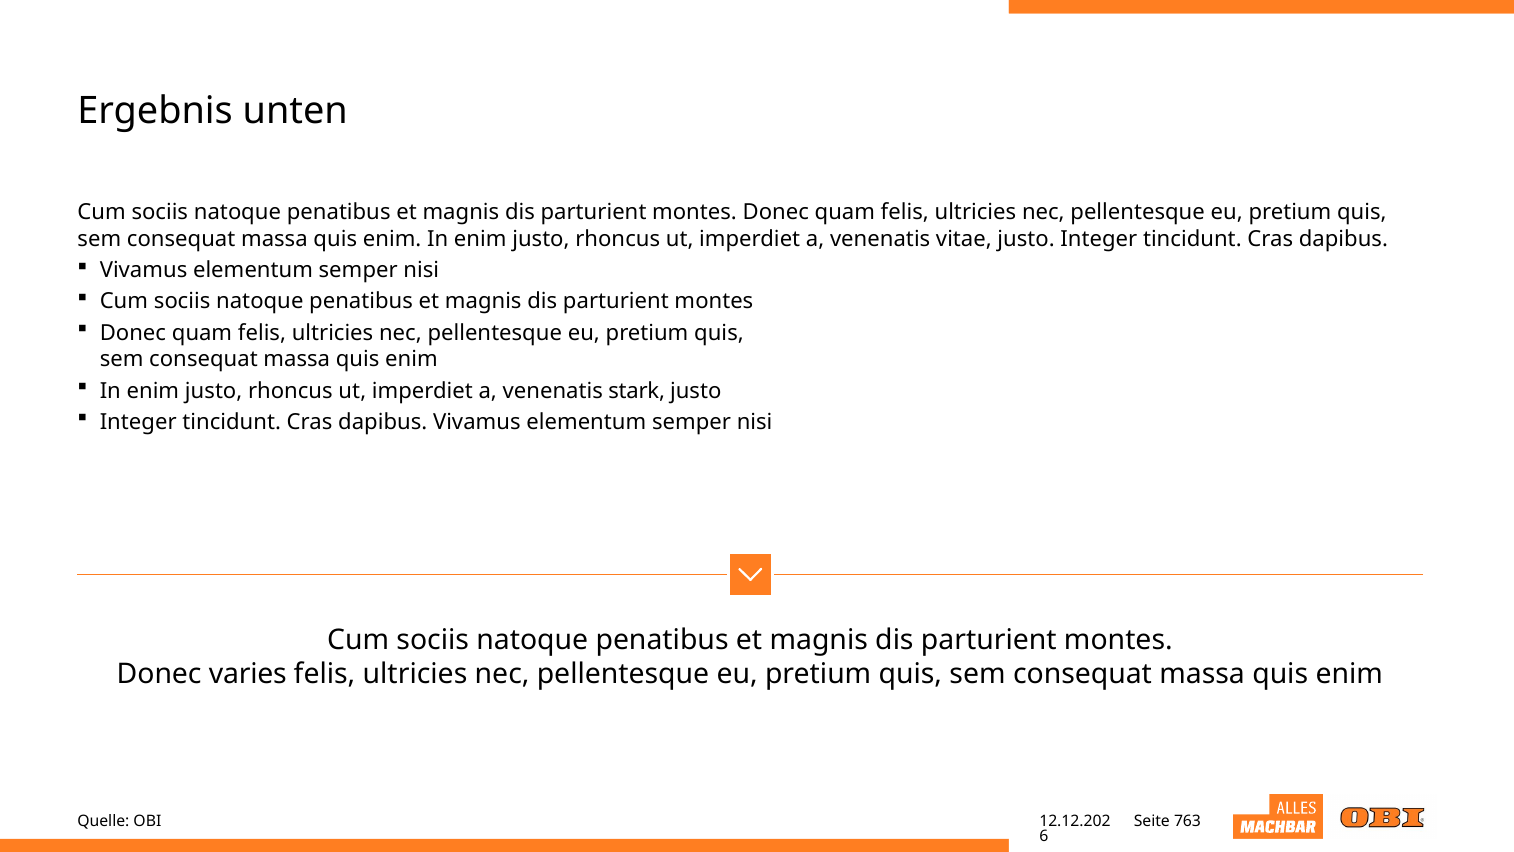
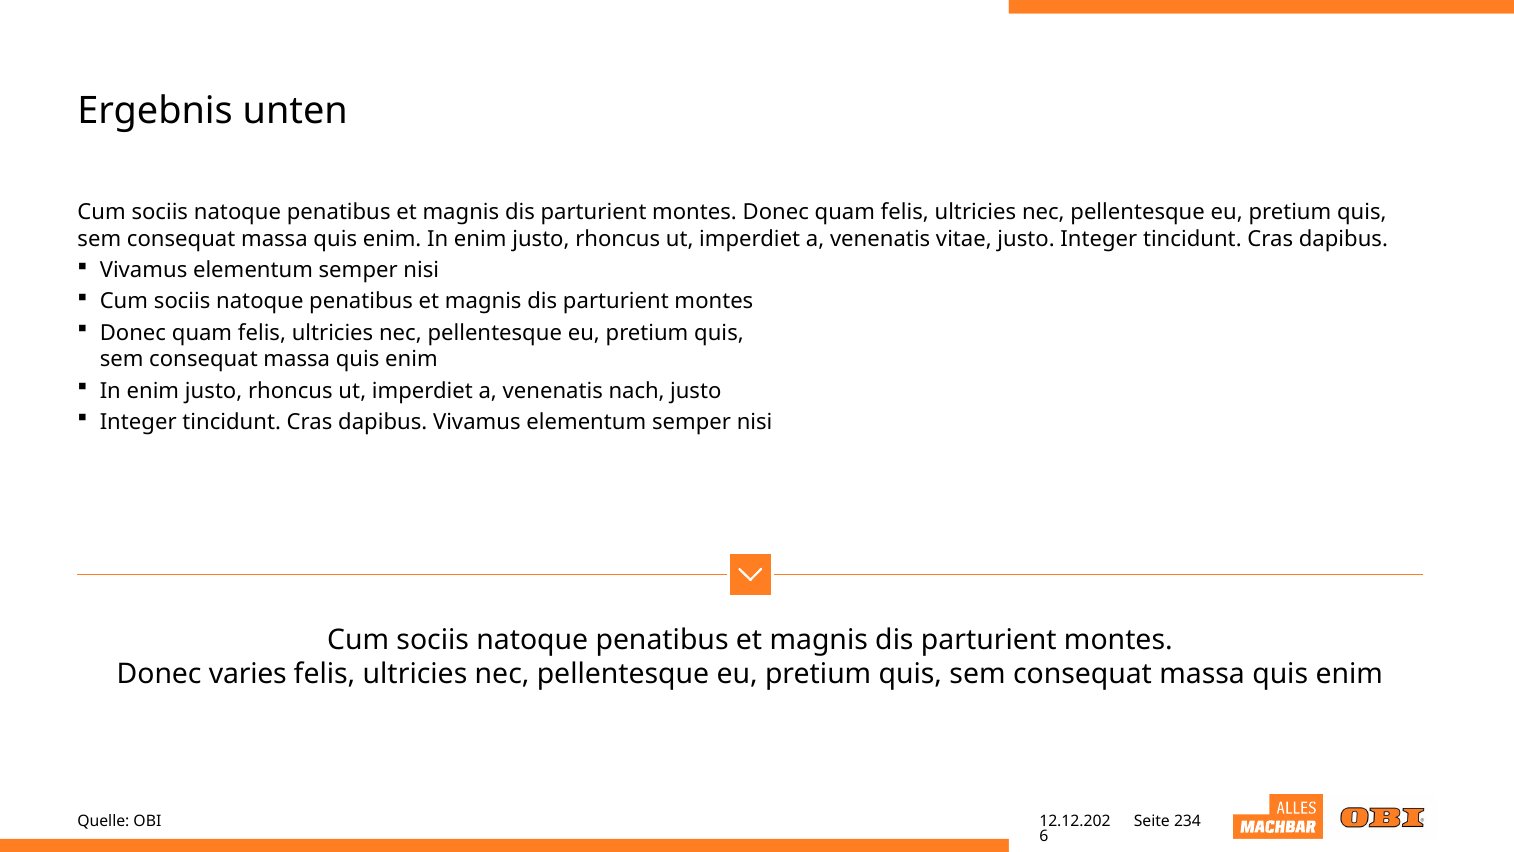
stark: stark -> nach (637, 391)
763: 763 -> 234 (1187, 820)
